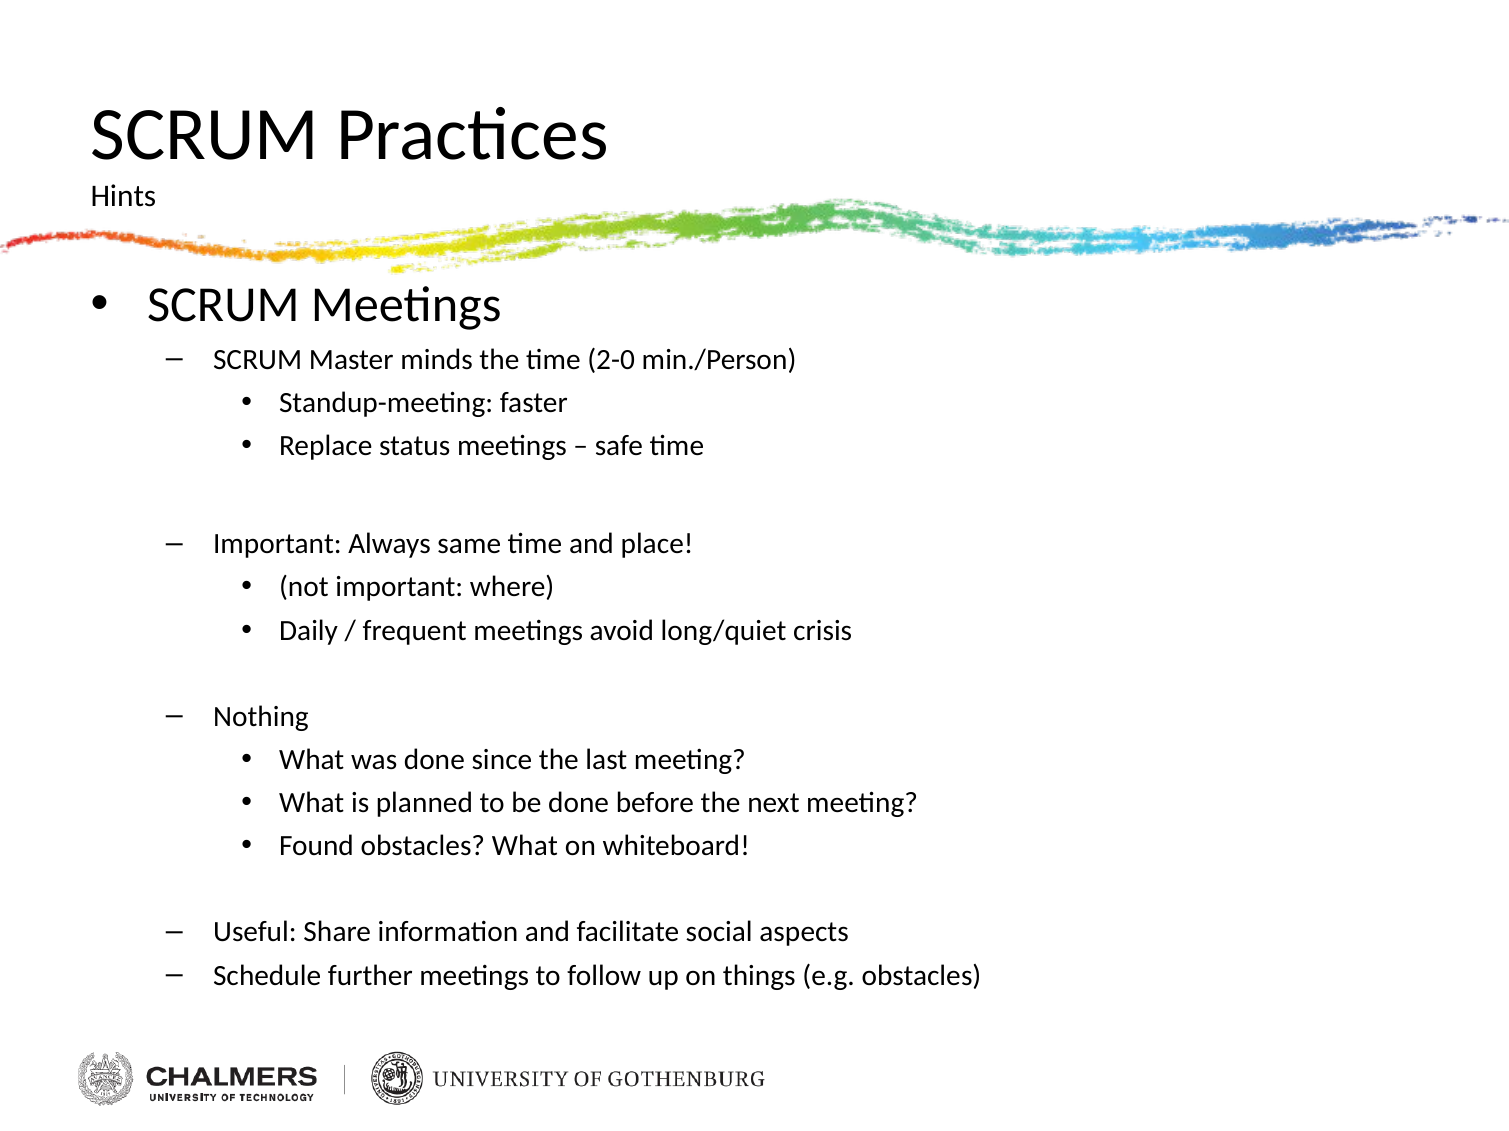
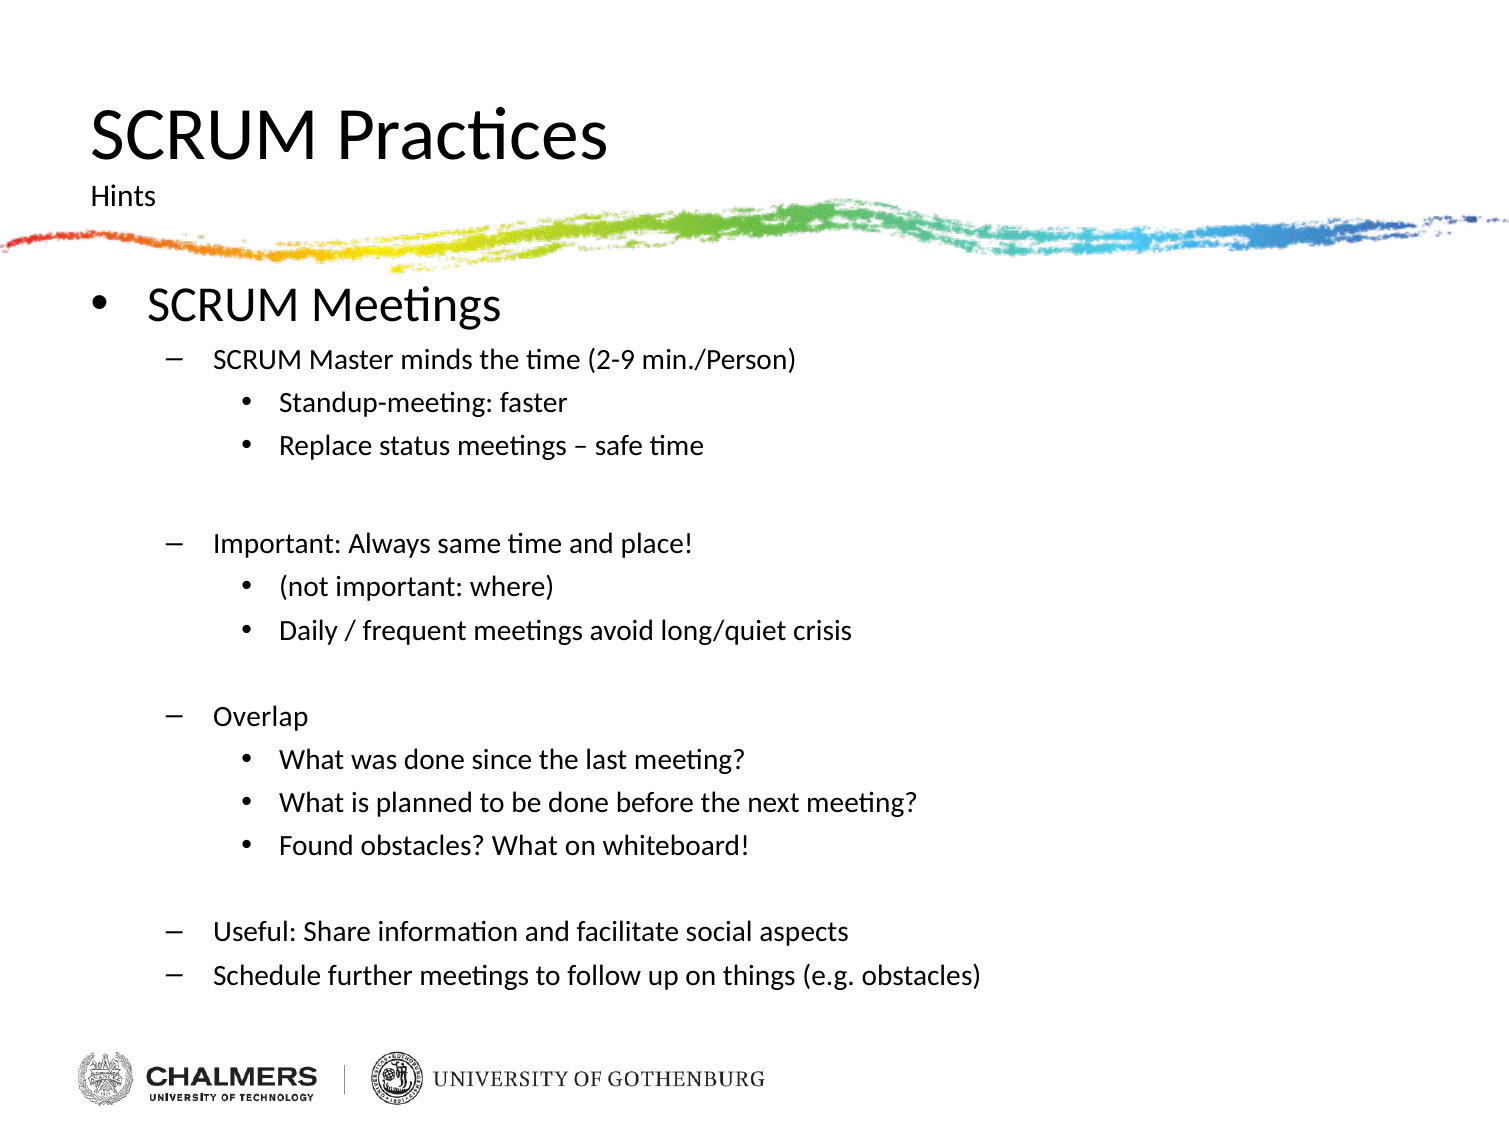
2-0: 2-0 -> 2-9 (611, 360)
Nothing: Nothing -> Overlap (261, 717)
